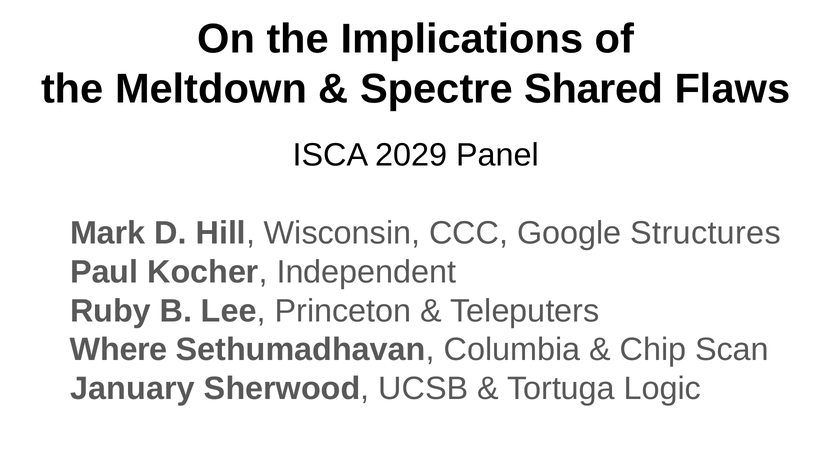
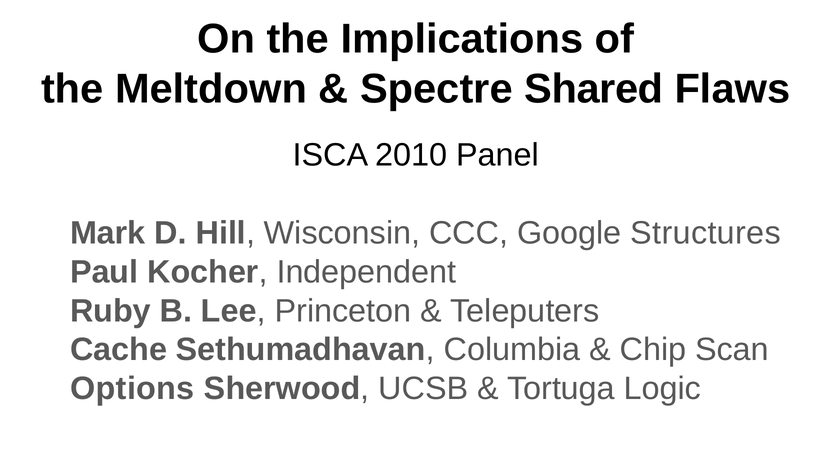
2029: 2029 -> 2010 (411, 155)
Where: Where -> Cache (119, 350)
January: January -> Options (132, 389)
